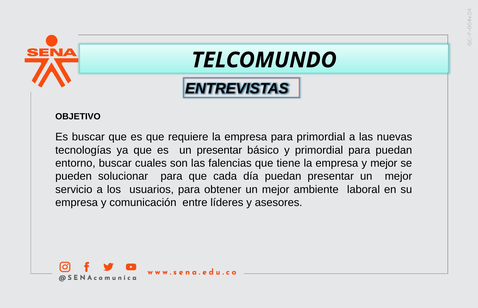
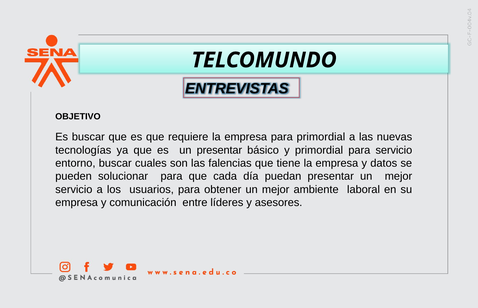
para puedan: puedan -> servicio (394, 150)
y mejor: mejor -> datos (384, 164)
